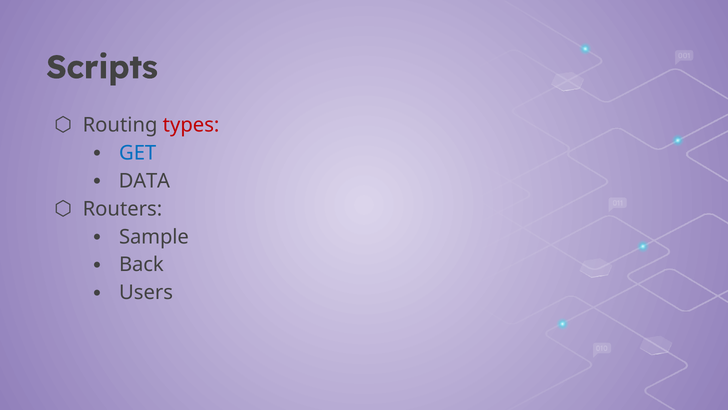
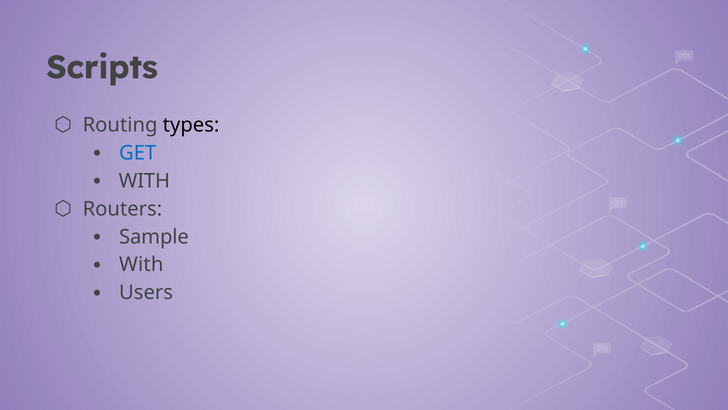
types colour: red -> black (191, 125)
DATA: DATA -> WITH (144, 181)
Back: Back -> With (141, 264)
